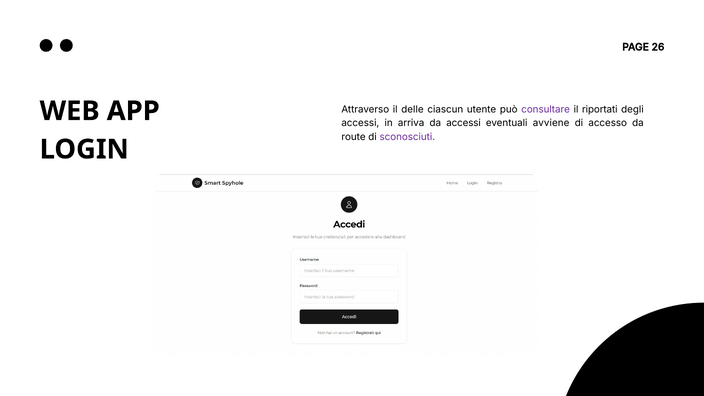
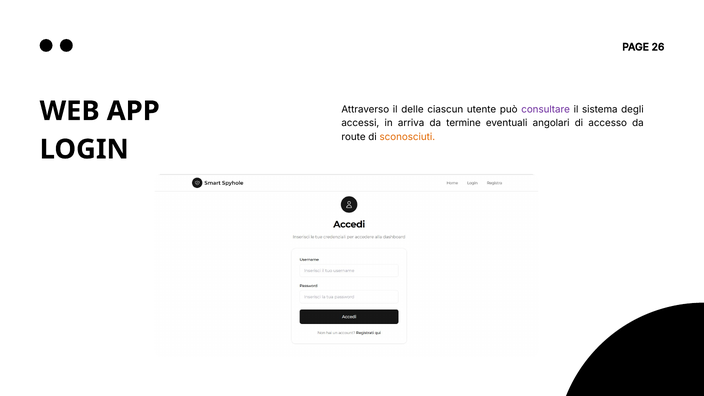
riportati: riportati -> sistema (600, 109)
da accessi: accessi -> termine (464, 123)
avviene: avviene -> angolari (551, 123)
sconosciuti colour: purple -> orange (407, 137)
